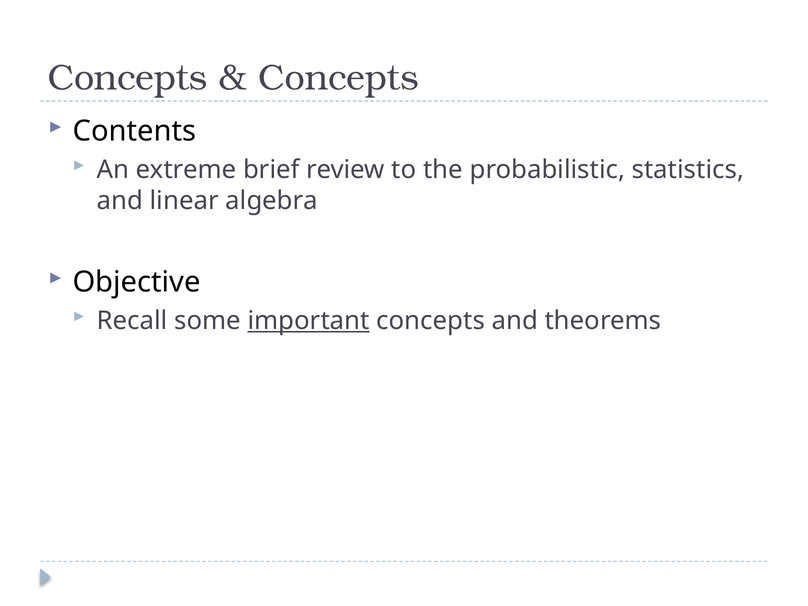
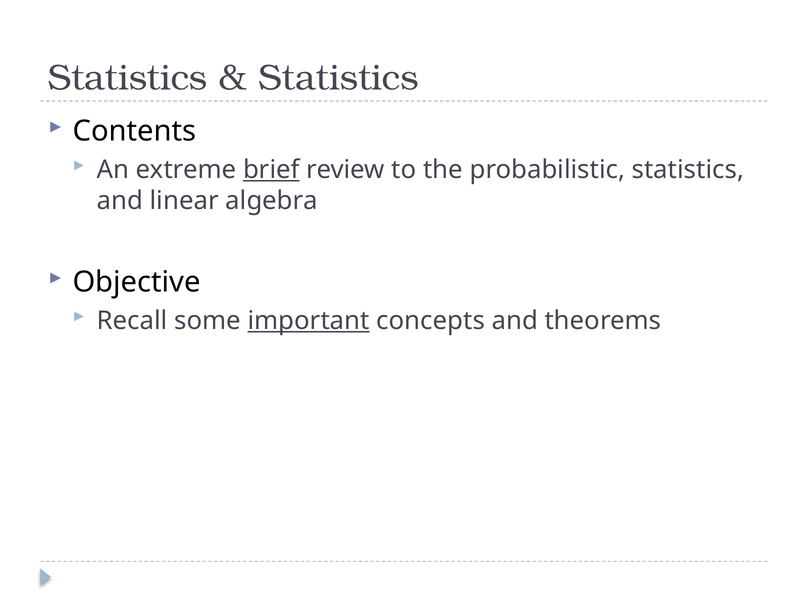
Concepts: Concepts -> Statistics (128, 78)
Concepts: Concepts -> Statistics (339, 78)
brief underline: none -> present (271, 170)
